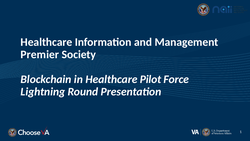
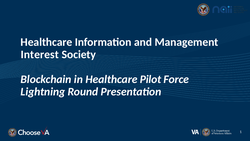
Premier: Premier -> Interest (40, 54)
